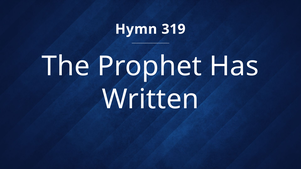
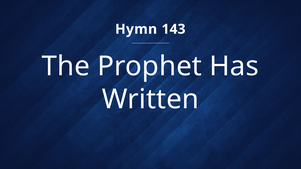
319: 319 -> 143 (174, 29)
